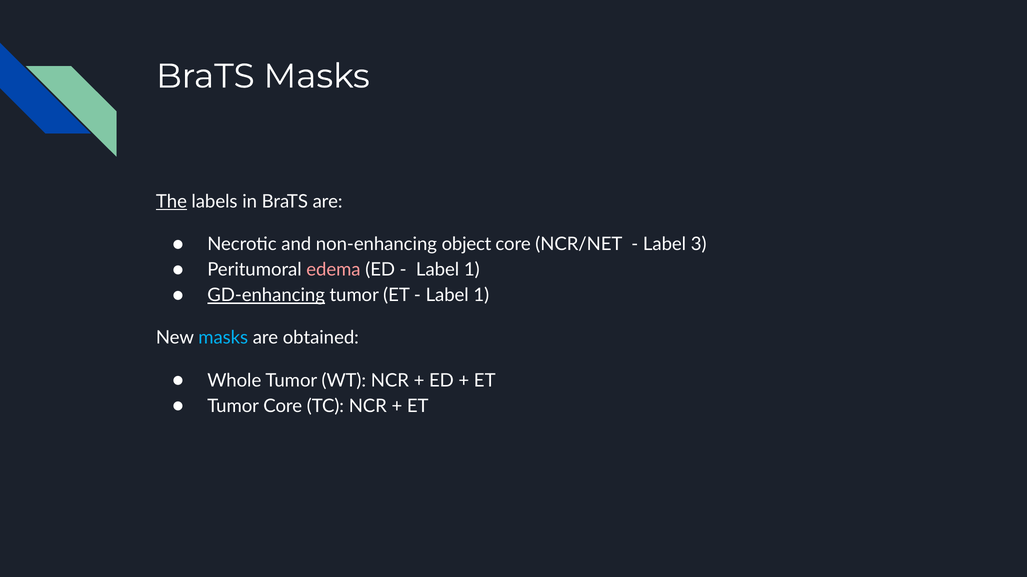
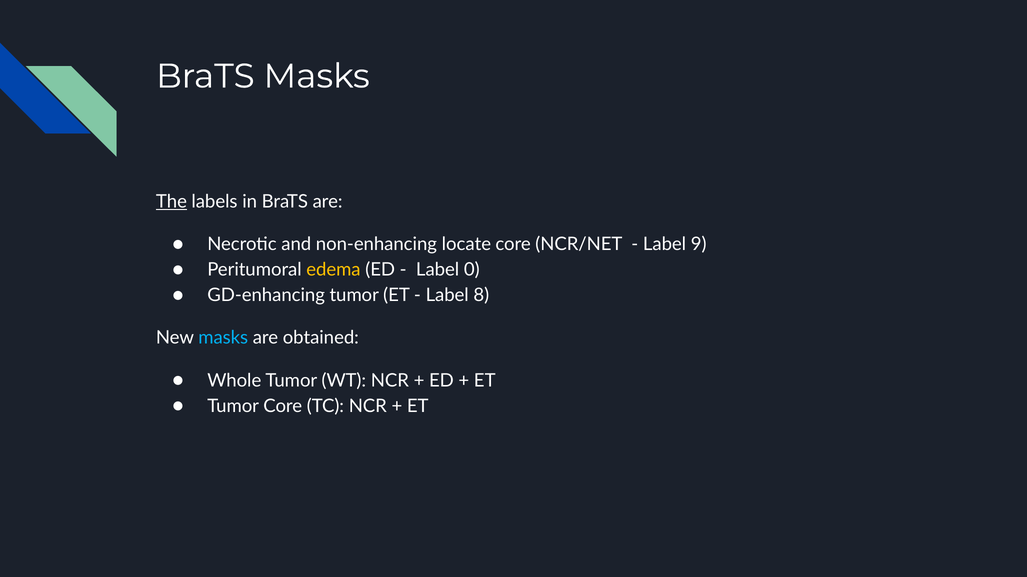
object: object -> locate (466, 244)
3: 3 -> 9 (699, 244)
edema colour: pink -> yellow (333, 270)
1: 1 -> 0 (472, 270)
GD-enhancing underline: present -> none (266, 296)
1: 1 -> 8 (481, 296)
